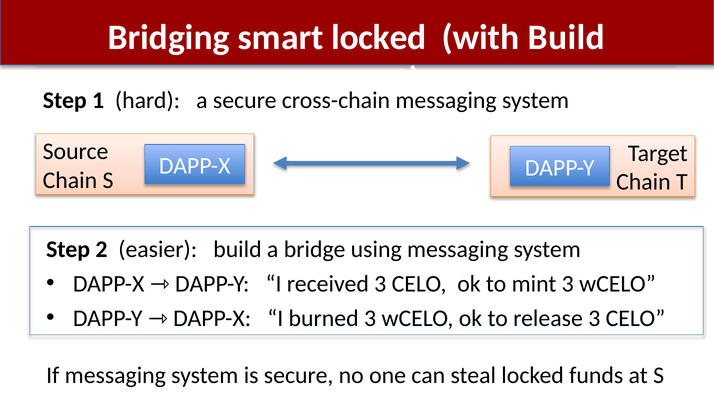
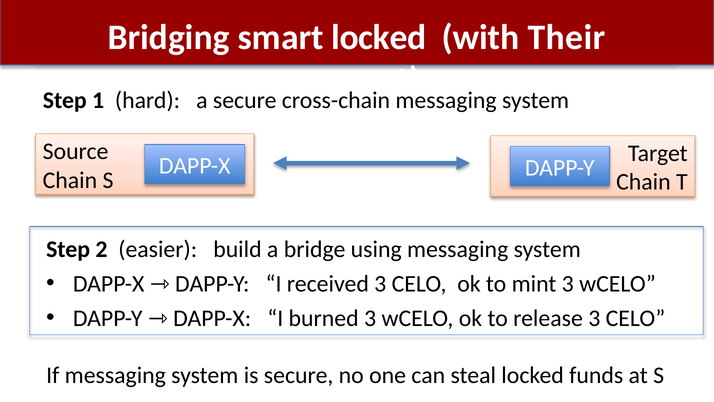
with Build: Build -> Their (566, 37)
